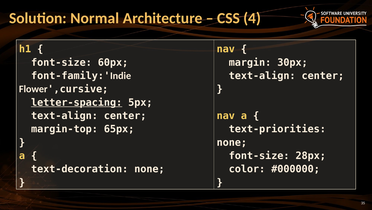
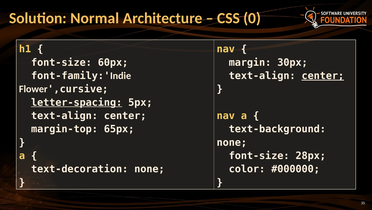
4: 4 -> 0 (252, 18)
center underline: none -> present (323, 76)
text-priorities: text-priorities -> text-background (277, 129)
